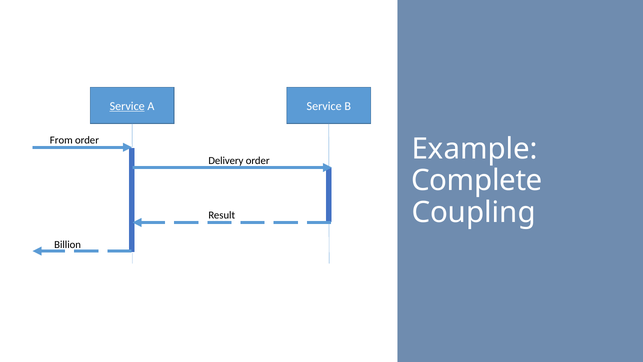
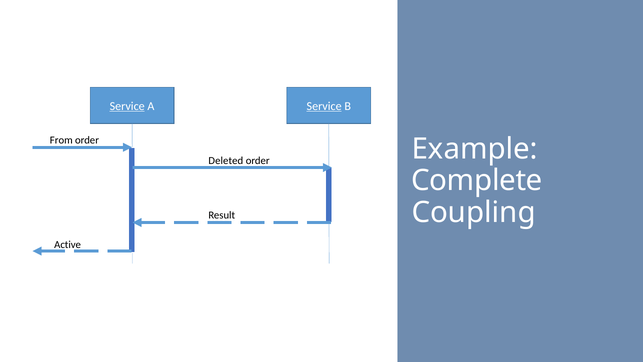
Service underline: none -> present (324, 106)
Delivery: Delivery -> Deleted (226, 160)
Billion: Billion -> Active (68, 244)
